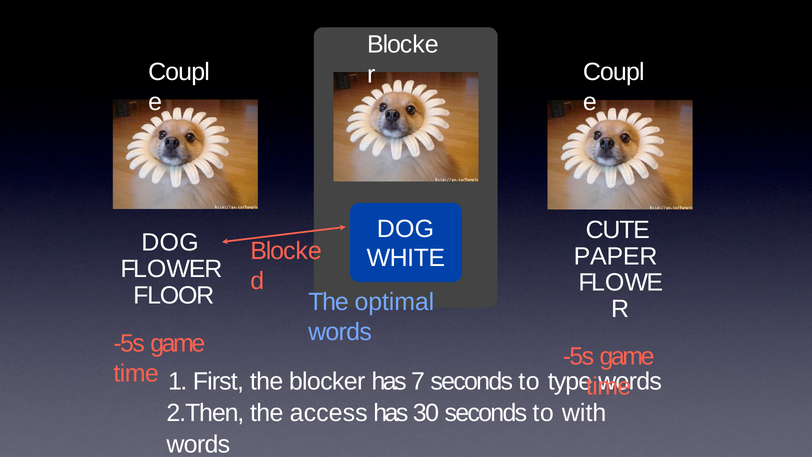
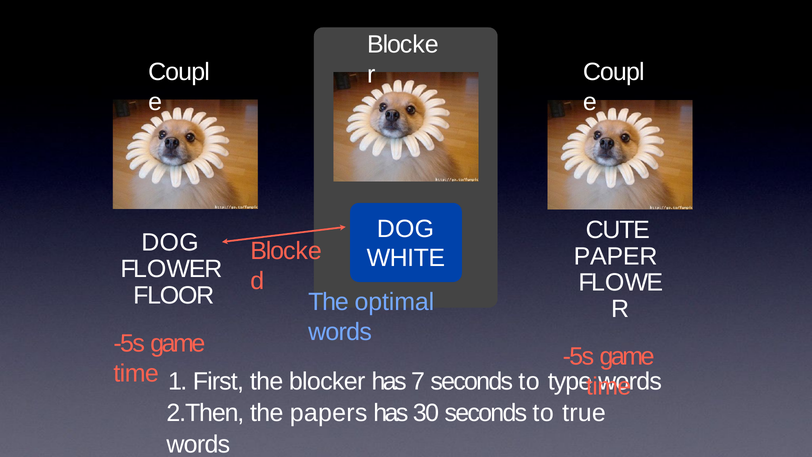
access: access -> papers (329, 413)
with: with -> true (584, 413)
